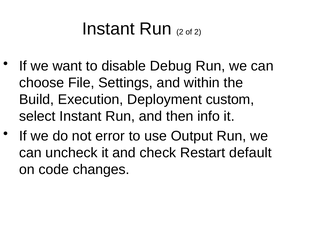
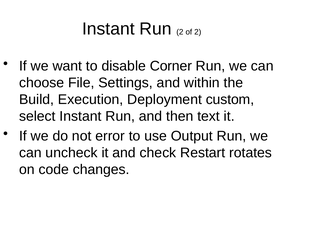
Debug: Debug -> Corner (171, 66)
info: info -> text (209, 116)
default: default -> rotates (251, 153)
